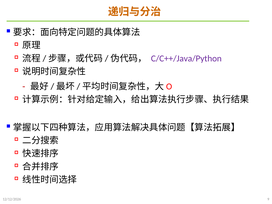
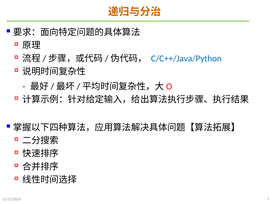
C/C++/Java/Python colour: purple -> blue (186, 58)
